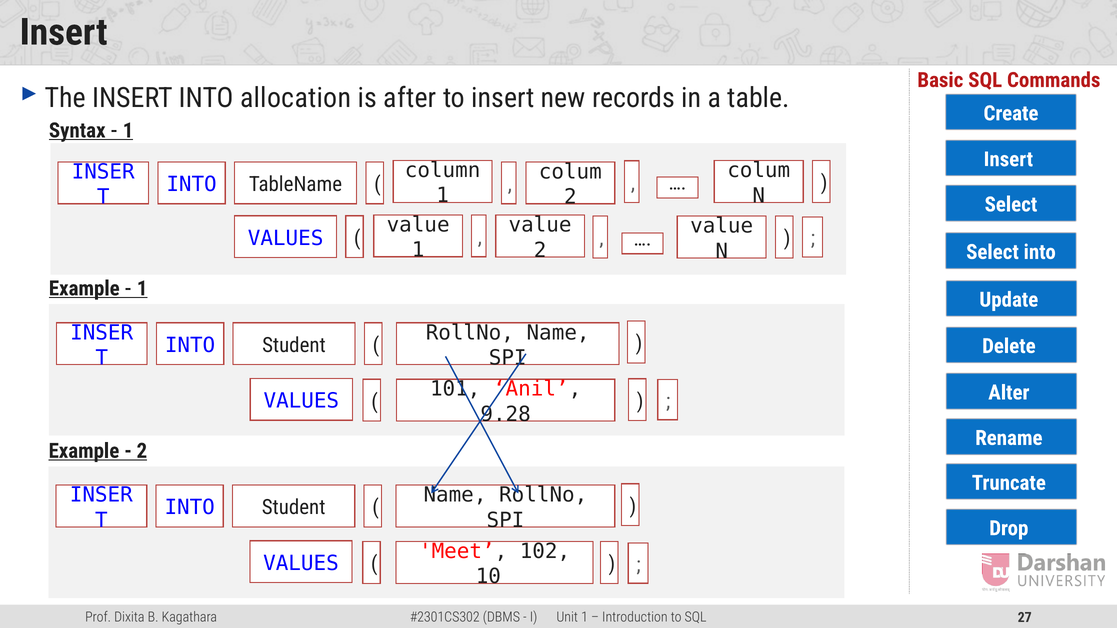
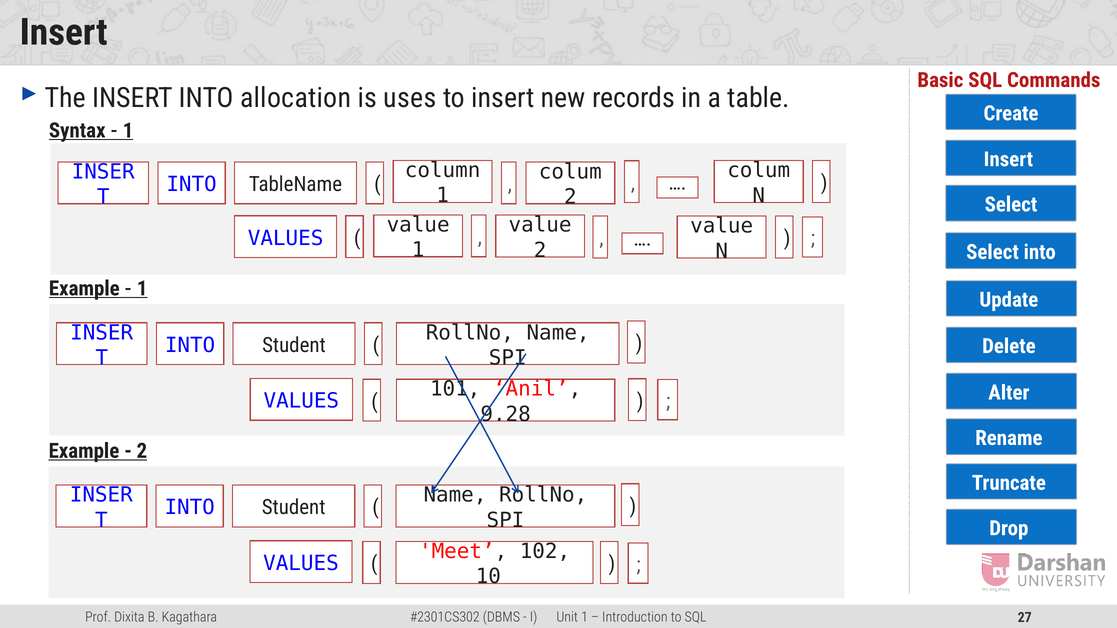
after: after -> uses (410, 98)
